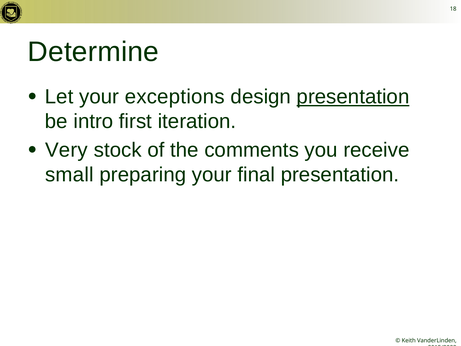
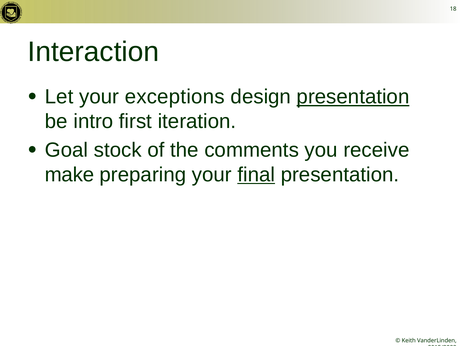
Determine: Determine -> Interaction (93, 52)
Very: Very -> Goal (67, 150)
small: small -> make (70, 175)
final underline: none -> present (256, 175)
